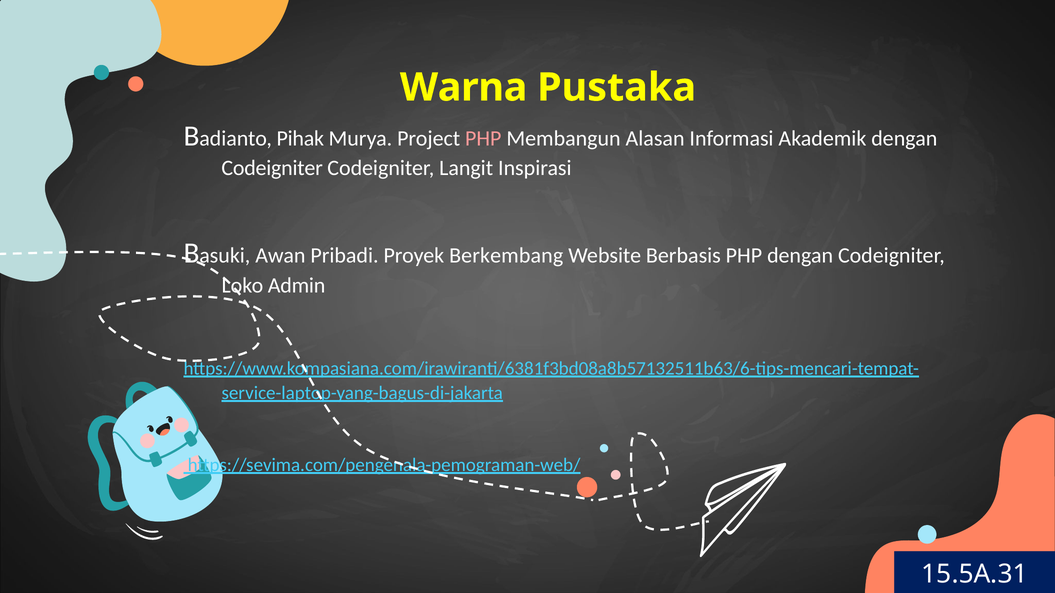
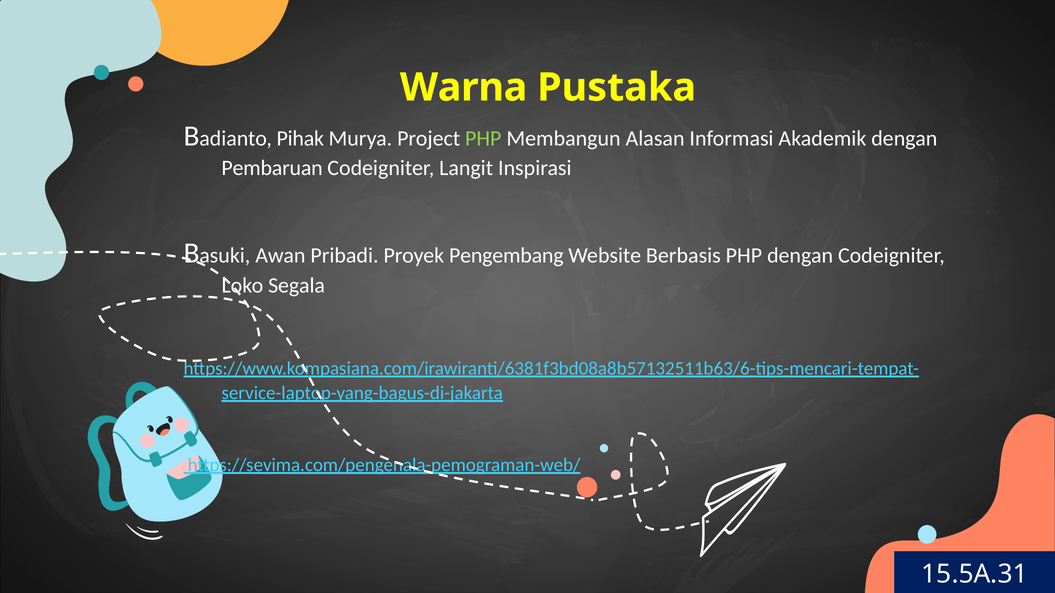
PHP colour: pink -> light green (483, 138)
Codeigniter: Codeigniter -> Pembaruan (272, 168)
Berkembang: Berkembang -> Pengembang (506, 256)
Admin: Admin -> Segala (297, 286)
